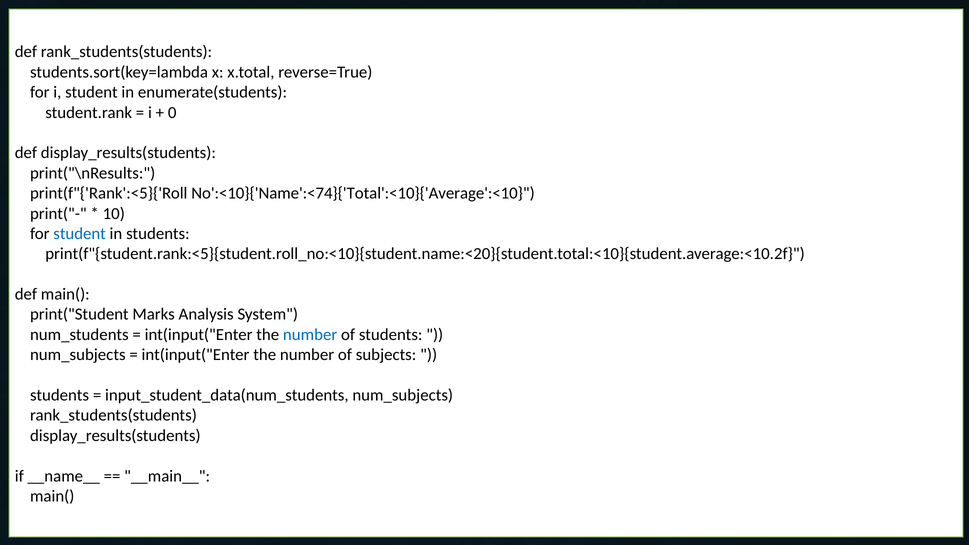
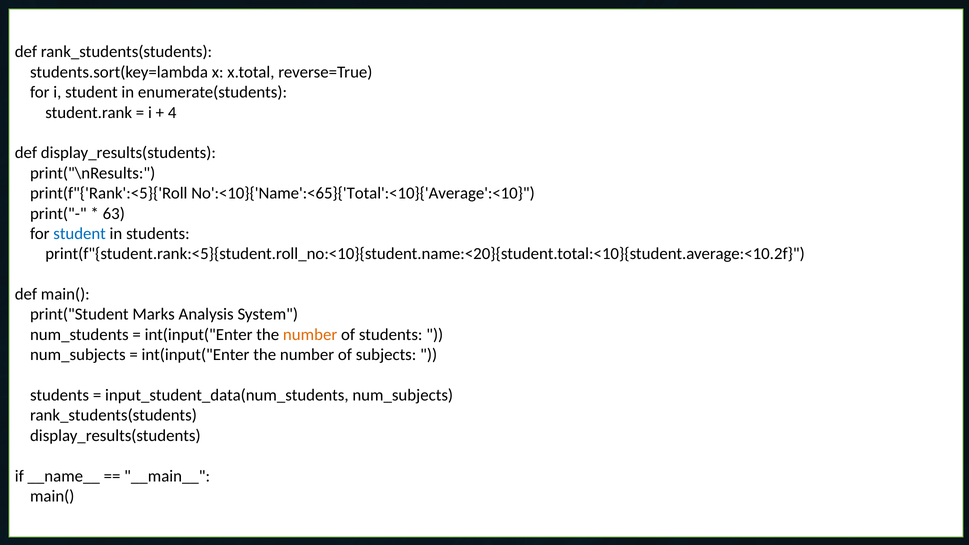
0: 0 -> 4 (172, 112)
No':<10}{'Name':<74}{'Total':<10}{'Average':<10: No':<10}{'Name':<74}{'Total':<10}{'Average':<10 -> No':<10}{'Name':<65}{'Total':<10}{'Average':<10 (363, 193)
10: 10 -> 63 (114, 213)
number colour: blue -> orange (310, 335)
